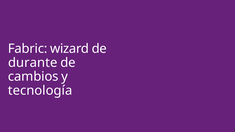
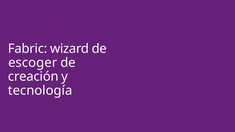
durante: durante -> escoger (33, 63)
cambios: cambios -> creación (33, 77)
